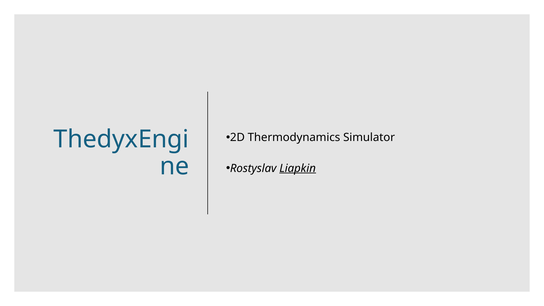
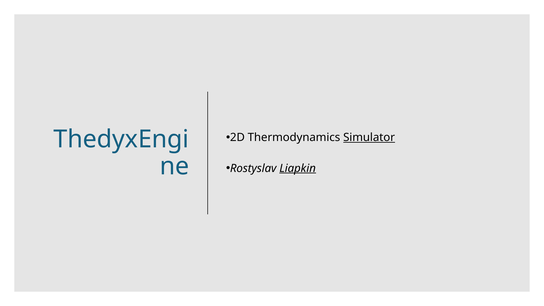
Simulator underline: none -> present (369, 138)
